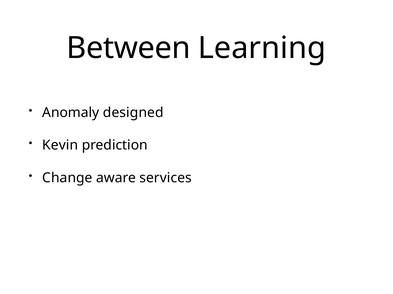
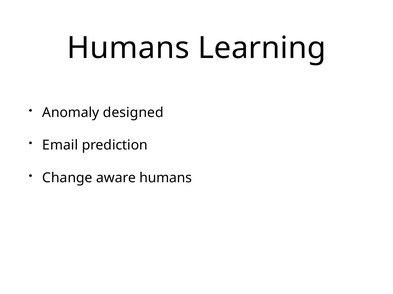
Between: Between -> Humans (128, 48)
Kevin: Kevin -> Email (60, 146)
aware services: services -> humans (166, 178)
